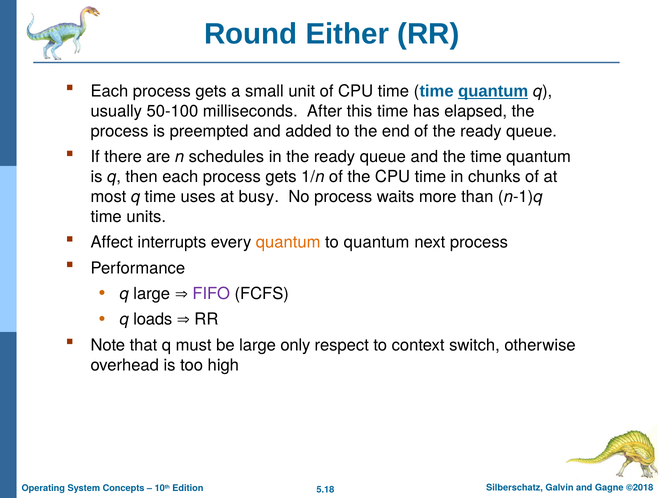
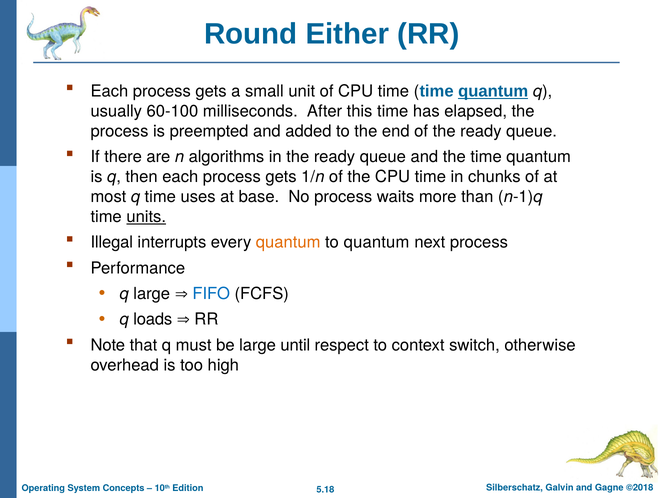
50-100: 50-100 -> 60-100 (172, 111)
schedules: schedules -> algorithms (226, 157)
busy: busy -> base (259, 197)
units underline: none -> present (146, 217)
Affect: Affect -> Illegal (112, 242)
FIFO colour: purple -> blue (211, 294)
only: only -> until (295, 345)
